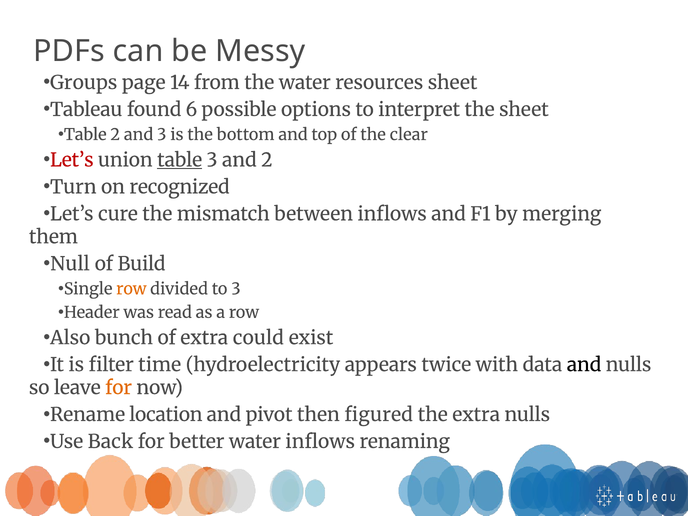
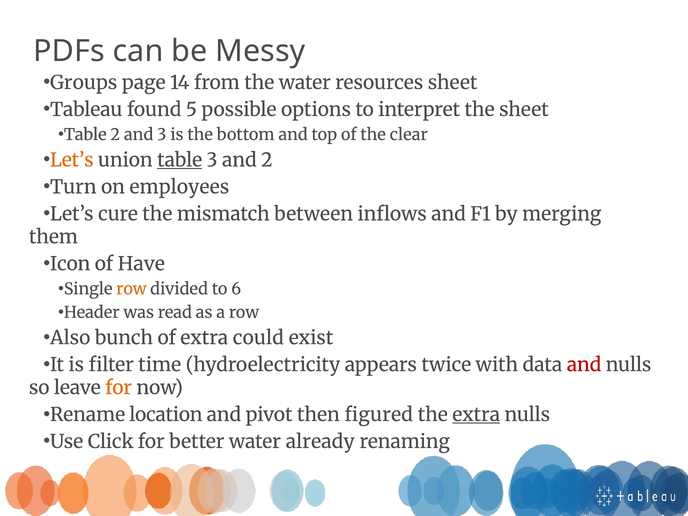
6: 6 -> 5 (191, 110)
Let’s colour: red -> orange (72, 160)
recognized: recognized -> employees (179, 187)
Null: Null -> Icon (70, 264)
Build: Build -> Have (141, 264)
to 3: 3 -> 6 (236, 289)
and colour: black -> red (584, 365)
extra underline: none -> present (476, 415)
Back: Back -> Click (111, 442)
water inflows: inflows -> already (320, 442)
